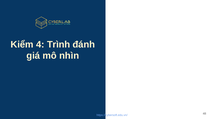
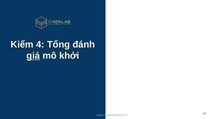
Trình: Trình -> Tổng (59, 44)
giá underline: none -> present (33, 56)
nhìn: nhìn -> khởi (69, 56)
